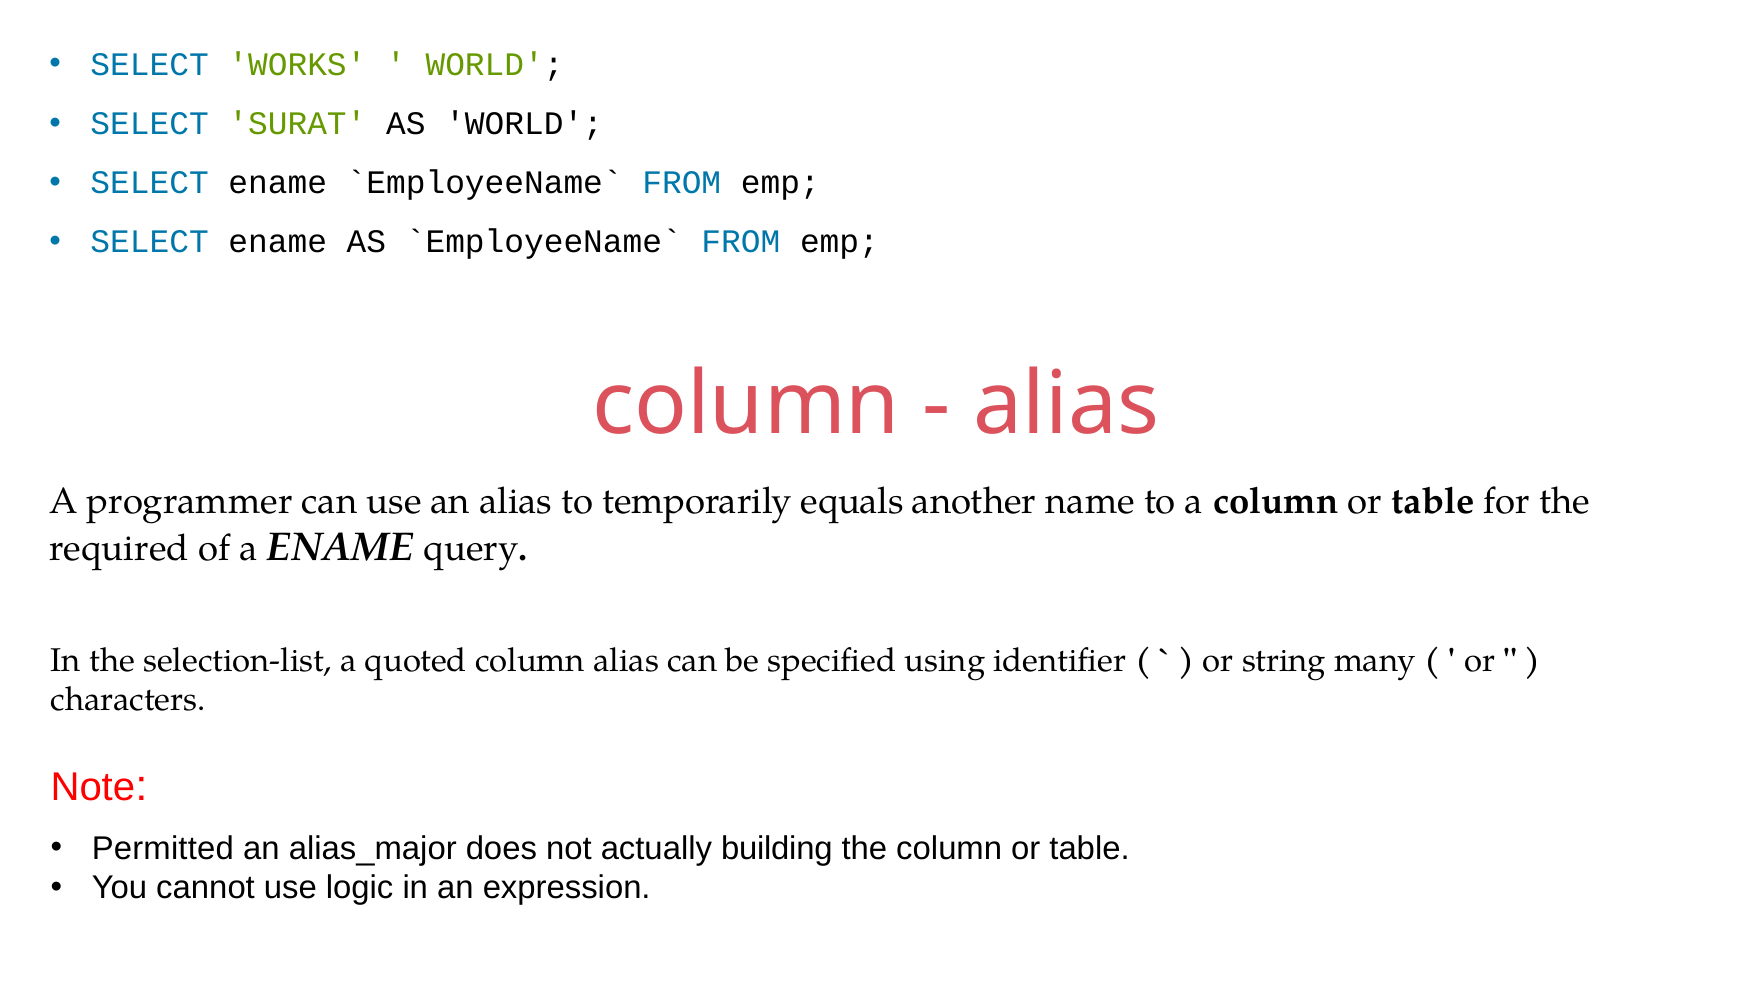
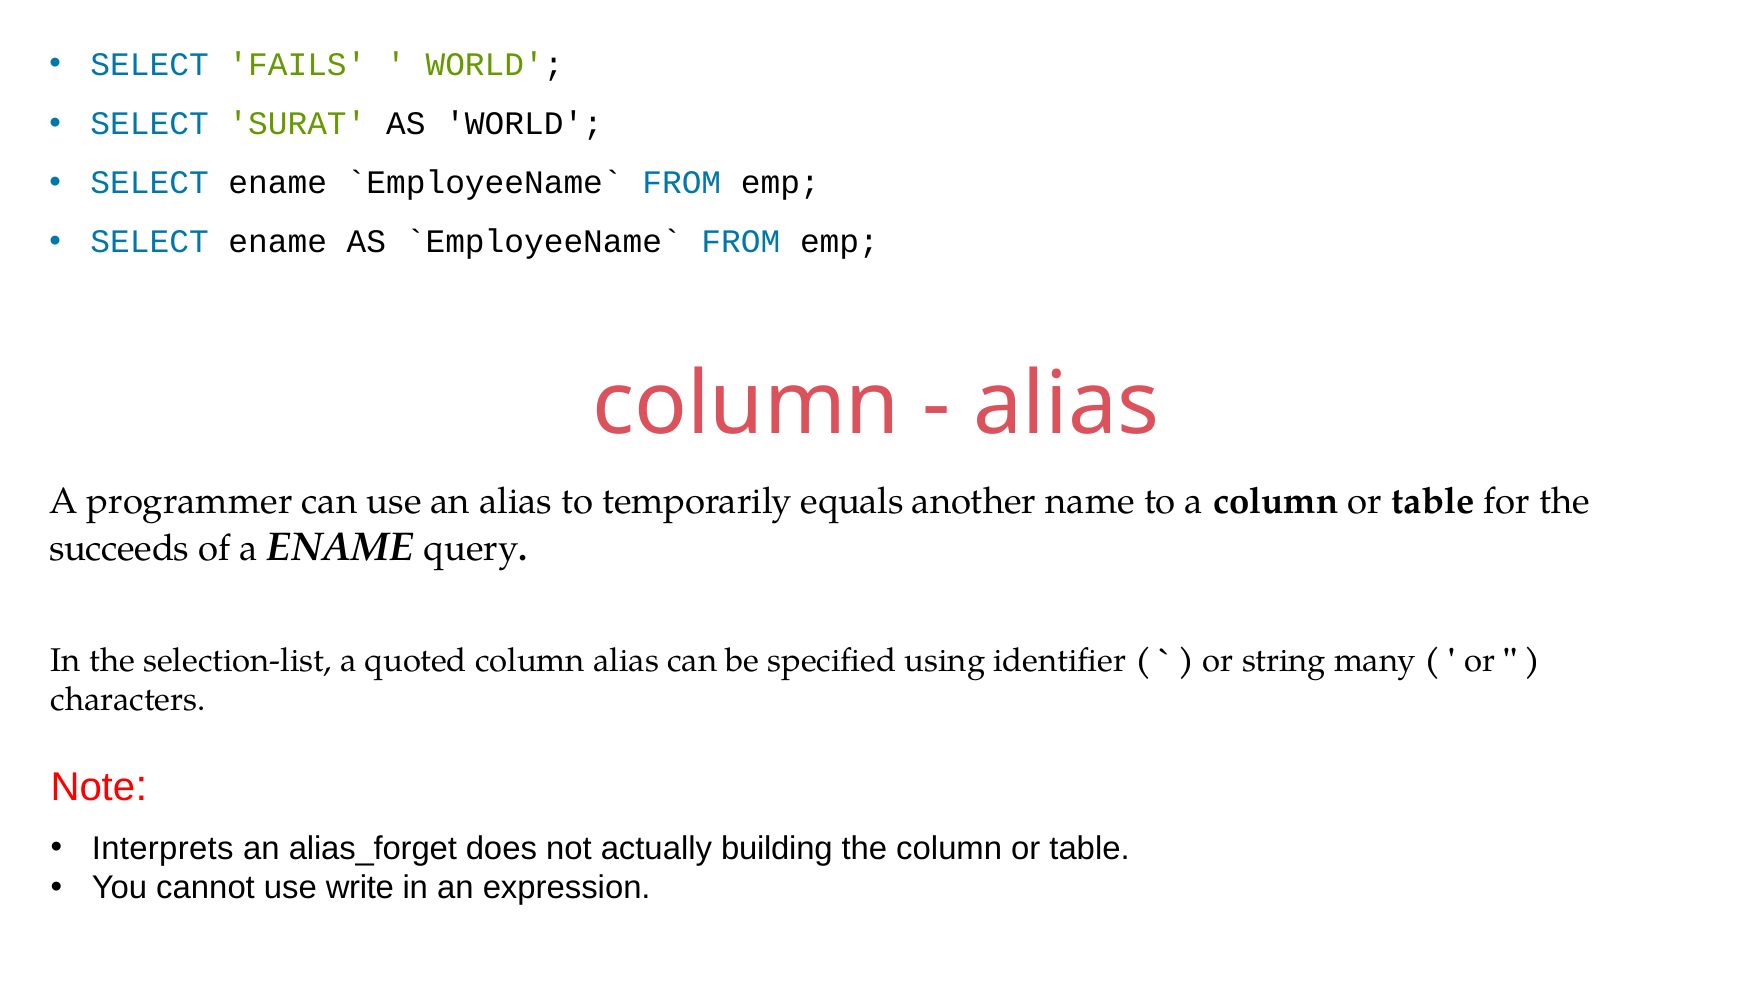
WORKS: WORKS -> FAILS (297, 65)
required: required -> succeeds (119, 549)
Permitted: Permitted -> Interprets (163, 849)
alias_major: alias_major -> alias_forget (373, 849)
logic: logic -> write (360, 889)
